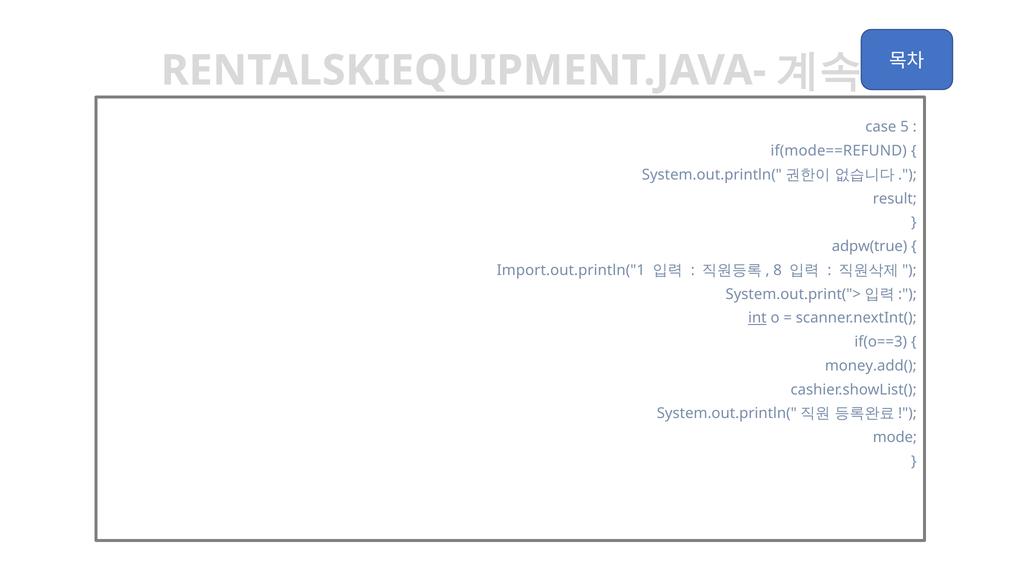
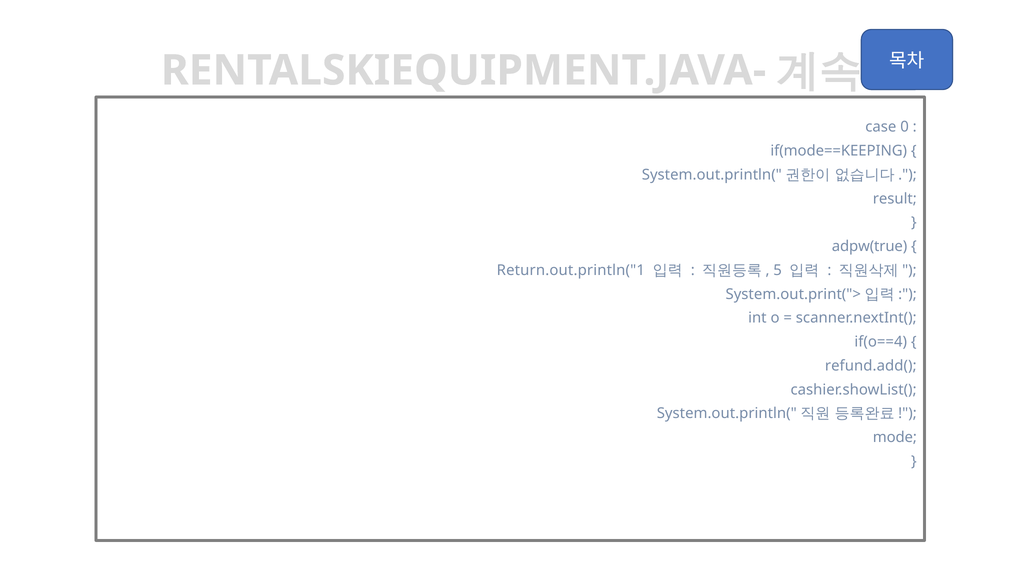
5: 5 -> 0 (905, 127)
if(mode==REFUND: if(mode==REFUND -> if(mode==KEEPING (839, 151)
Import.out.println("1: Import.out.println("1 -> Return.out.println("1 (571, 271)
8: 8 -> 5 (778, 271)
int underline: present -> none (757, 318)
if(o==3: if(o==3 -> if(o==4 (881, 342)
money.add(: money.add( -> refund.add( (871, 366)
